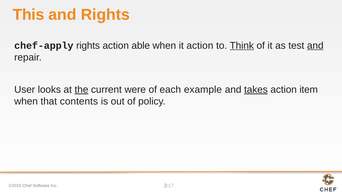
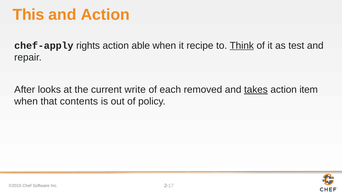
and Rights: Rights -> Action (105, 15)
it action: action -> recipe (200, 46)
and underline: present -> none (315, 46)
User: User -> After (25, 90)
the underline: present -> none (81, 90)
were: were -> write (135, 90)
example: example -> removed (203, 90)
